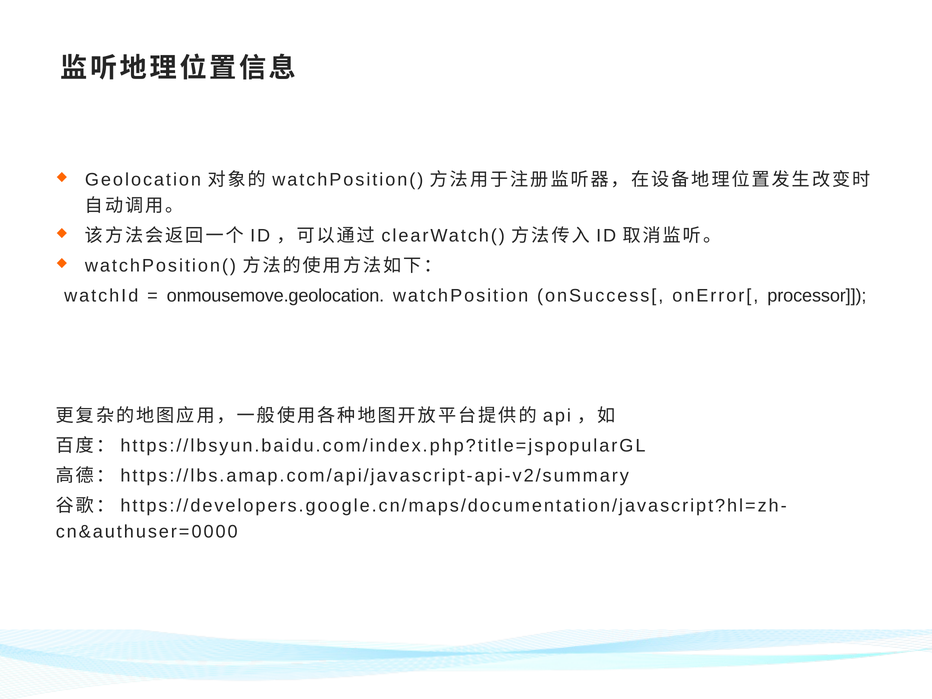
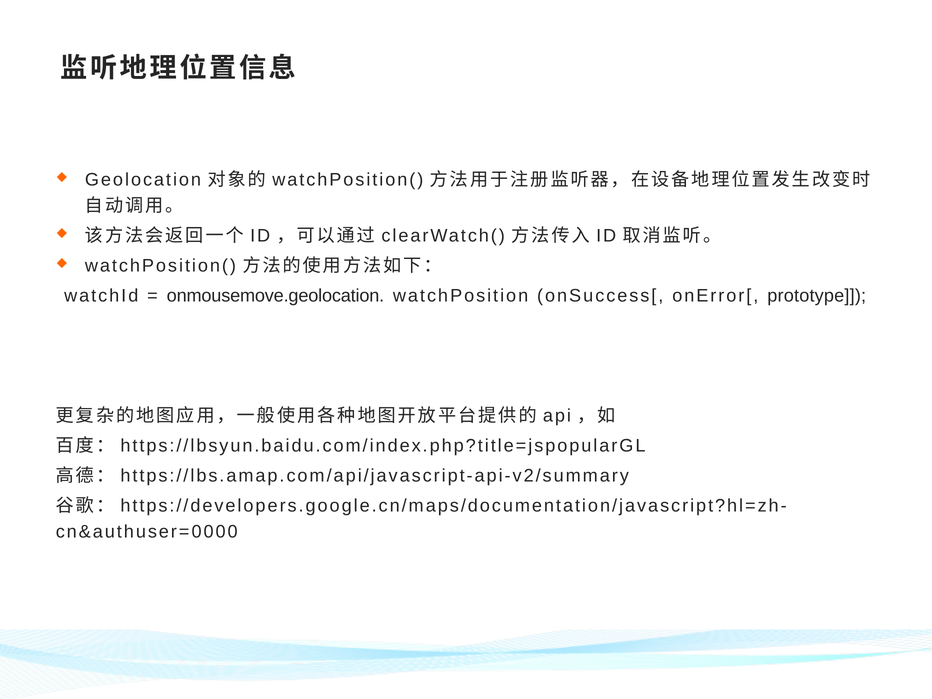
processor: processor -> prototype (817, 296)
